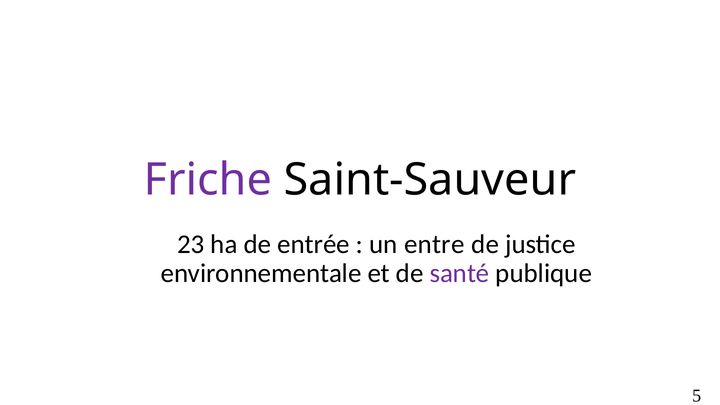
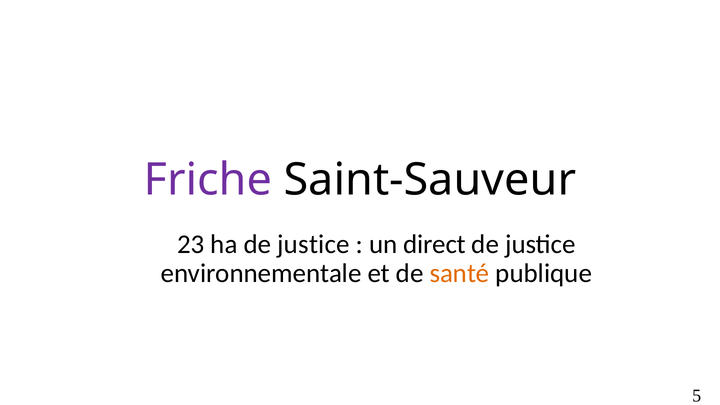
ha de entrée: entrée -> justice (313, 244)
entre: entre -> direct (435, 244)
santé colour: purple -> orange (460, 273)
